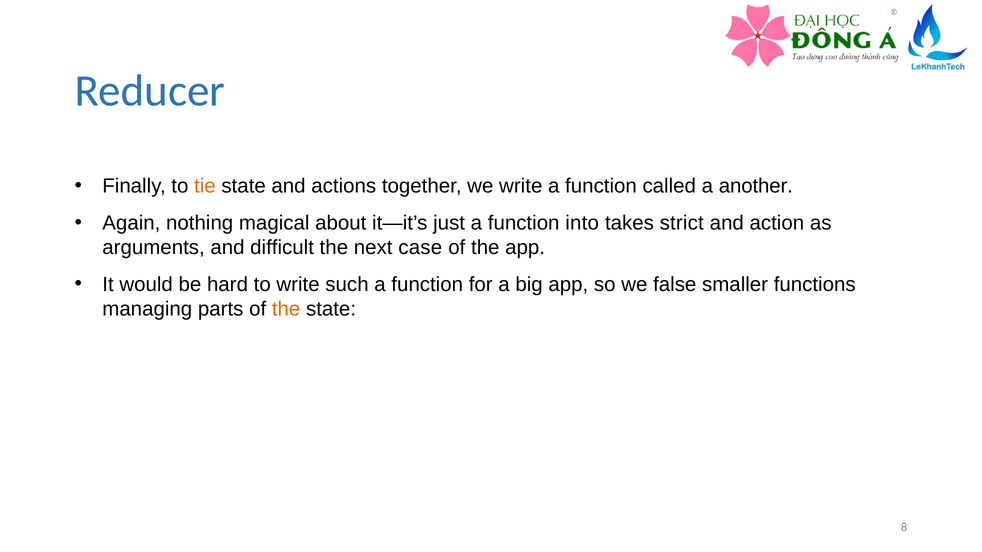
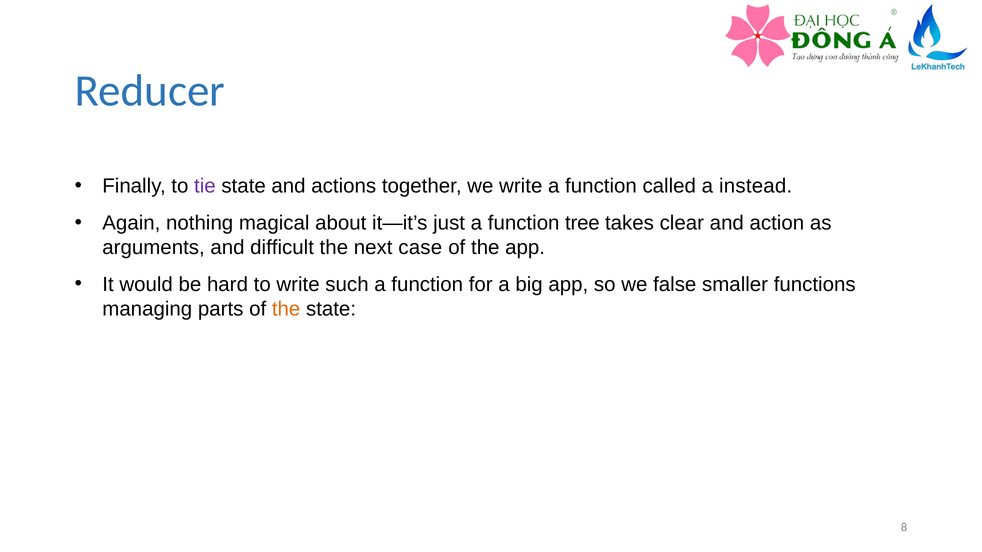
tie colour: orange -> purple (205, 186)
another: another -> instead (756, 186)
into: into -> tree (582, 223)
strict: strict -> clear (682, 223)
